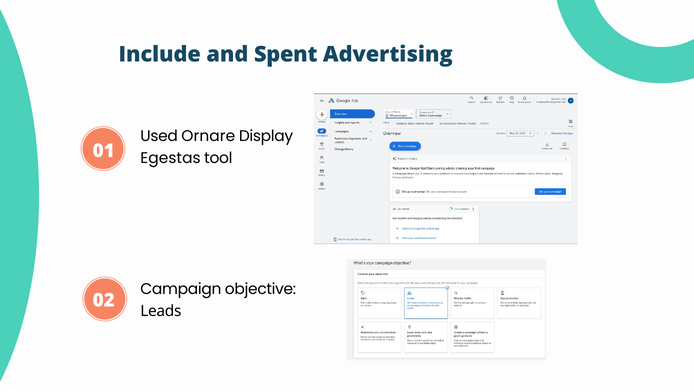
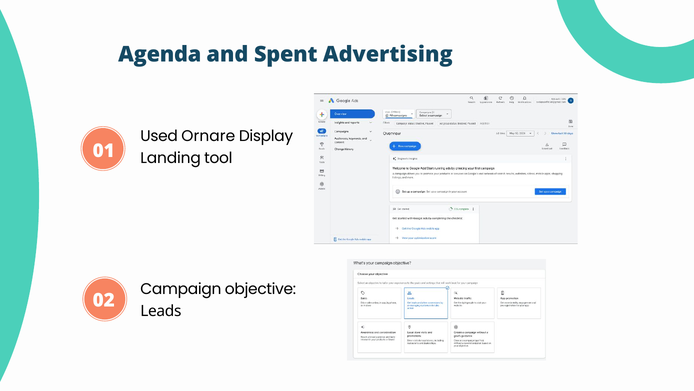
Include: Include -> Agenda (160, 55)
Egestas: Egestas -> Landing (171, 158)
